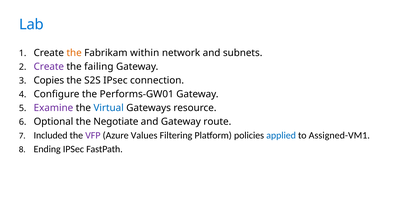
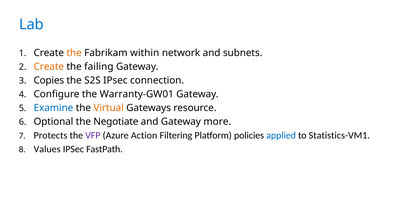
Create colour: purple -> orange (49, 67)
Performs-GW01: Performs-GW01 -> Warranty-GW01 (137, 94)
Examine colour: purple -> blue (53, 108)
Virtual colour: blue -> orange (109, 108)
route: route -> more (217, 122)
Included: Included -> Protects (51, 136)
Values: Values -> Action (144, 136)
Assigned-VM1: Assigned-VM1 -> Statistics-VM1 (339, 136)
Ending: Ending -> Values (47, 149)
